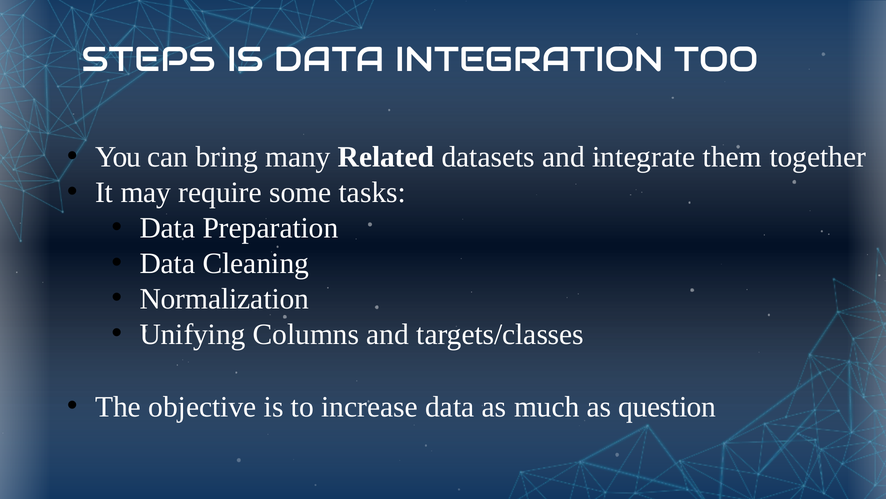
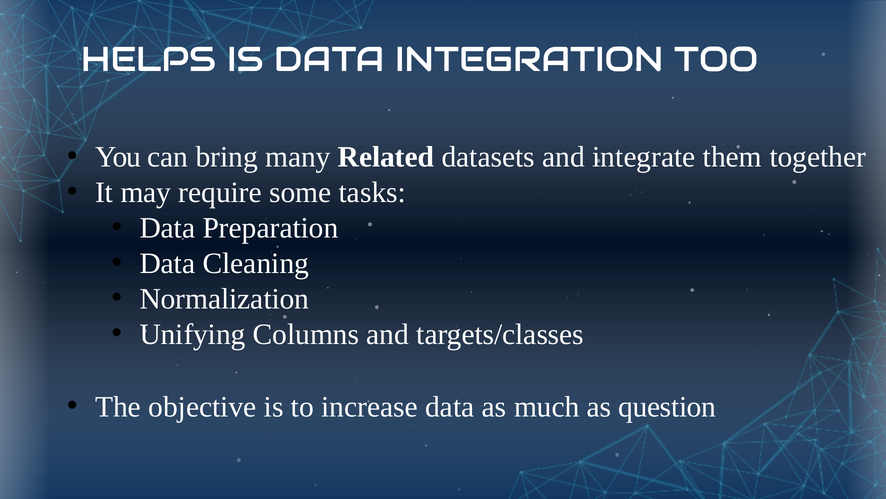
STEPS: STEPS -> HELPS (149, 60)
